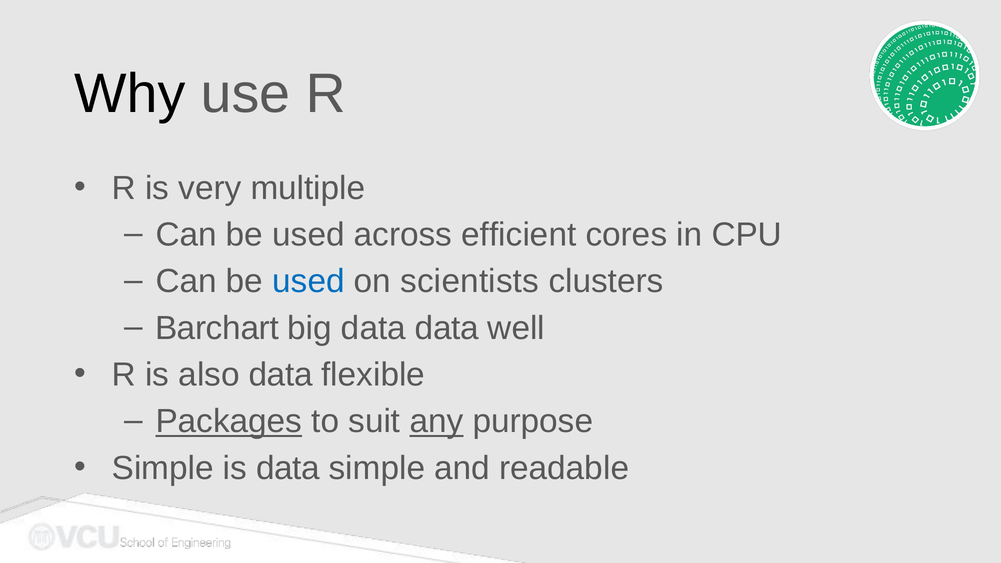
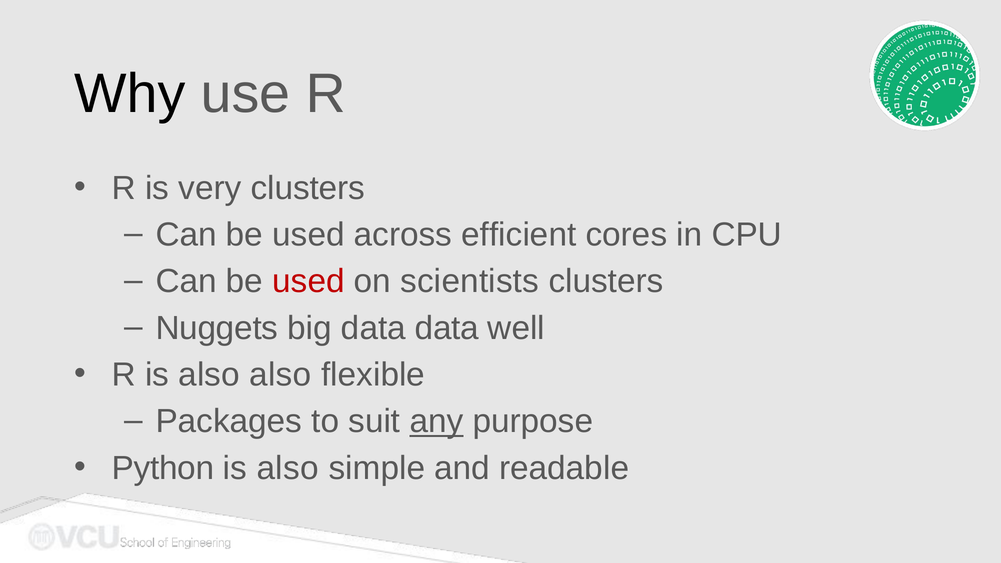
very multiple: multiple -> clusters (308, 188)
used colour: blue -> red (308, 281)
Barchart: Barchart -> Nuggets (217, 328)
also data: data -> also (280, 375)
Packages underline: present -> none (229, 422)
Simple: Simple -> Python (163, 468)
data: data -> also (288, 468)
